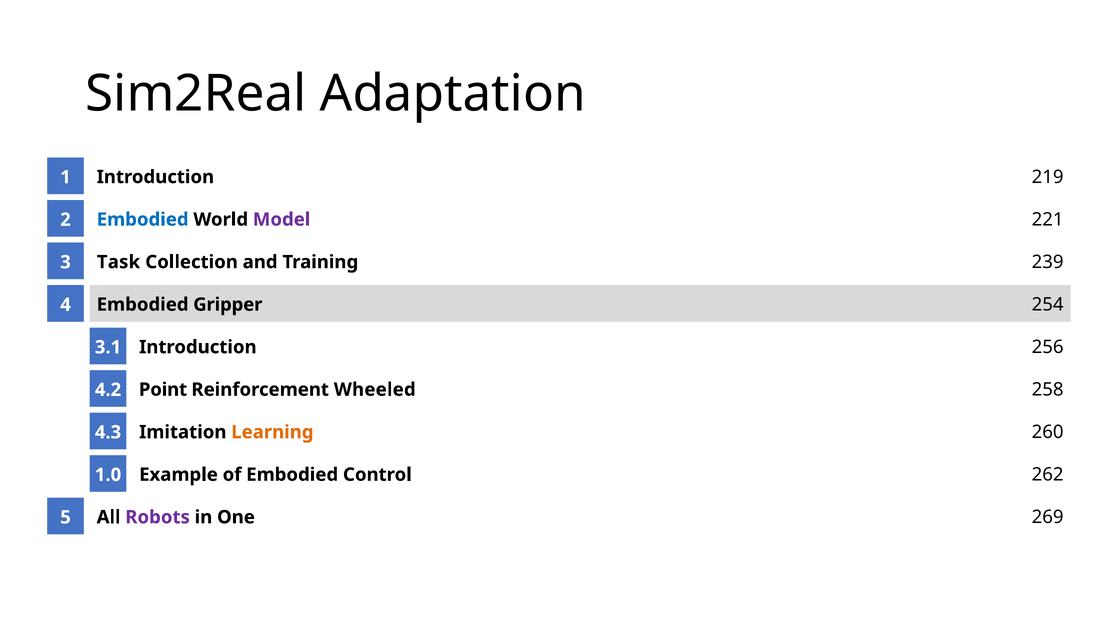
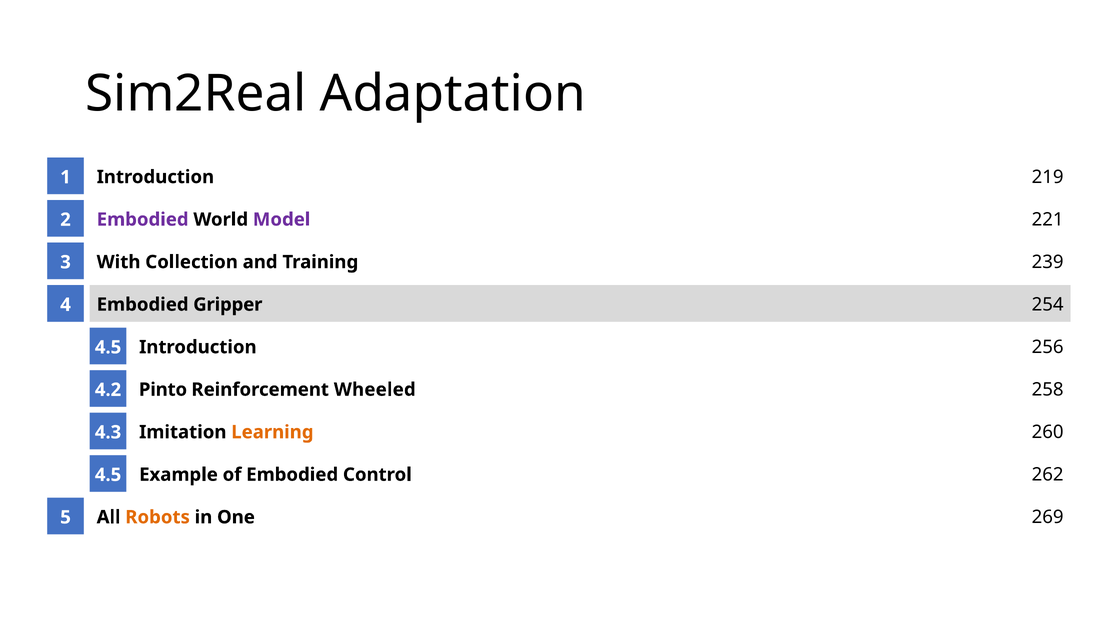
Embodied colour: blue -> purple (143, 219)
Task: Task -> With (119, 262)
3.1: 3.1 -> 4.5 (108, 347)
Point: Point -> Pinto (163, 390)
1.0: 1.0 -> 4.5 (108, 475)
Robots colour: purple -> orange (158, 517)
